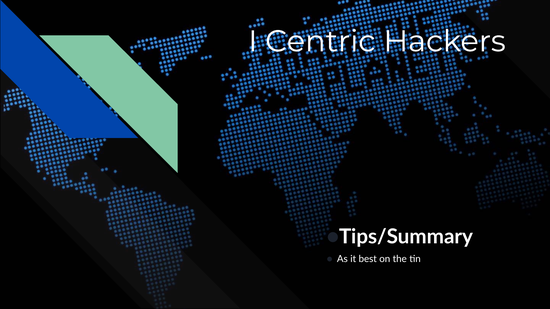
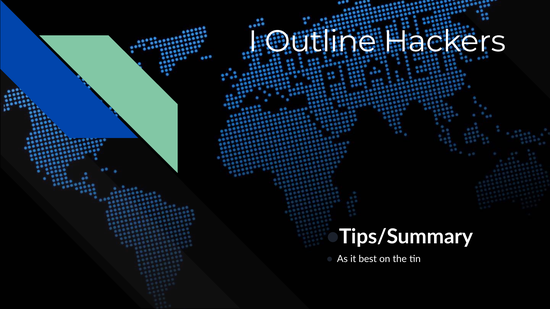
Centric: Centric -> Outline (321, 41)
